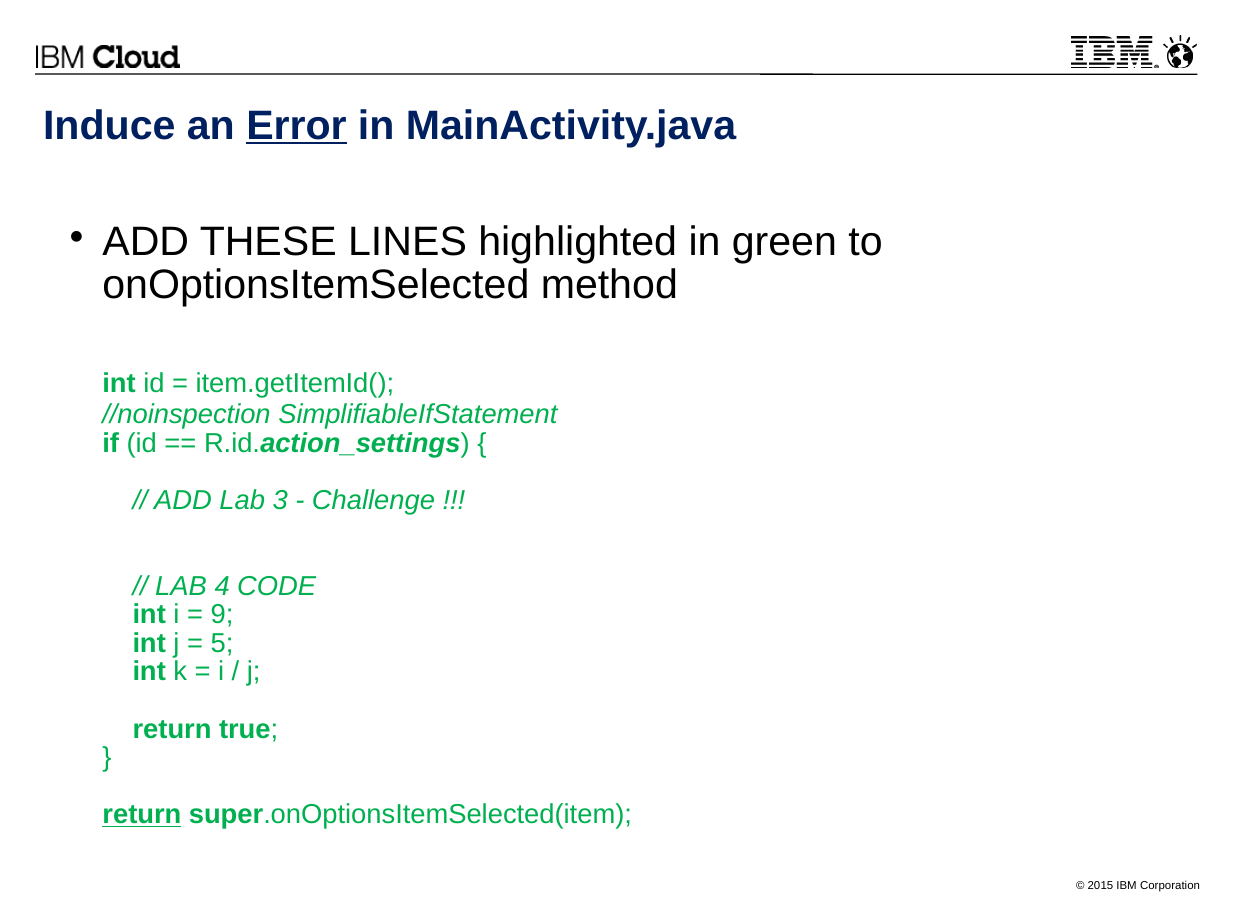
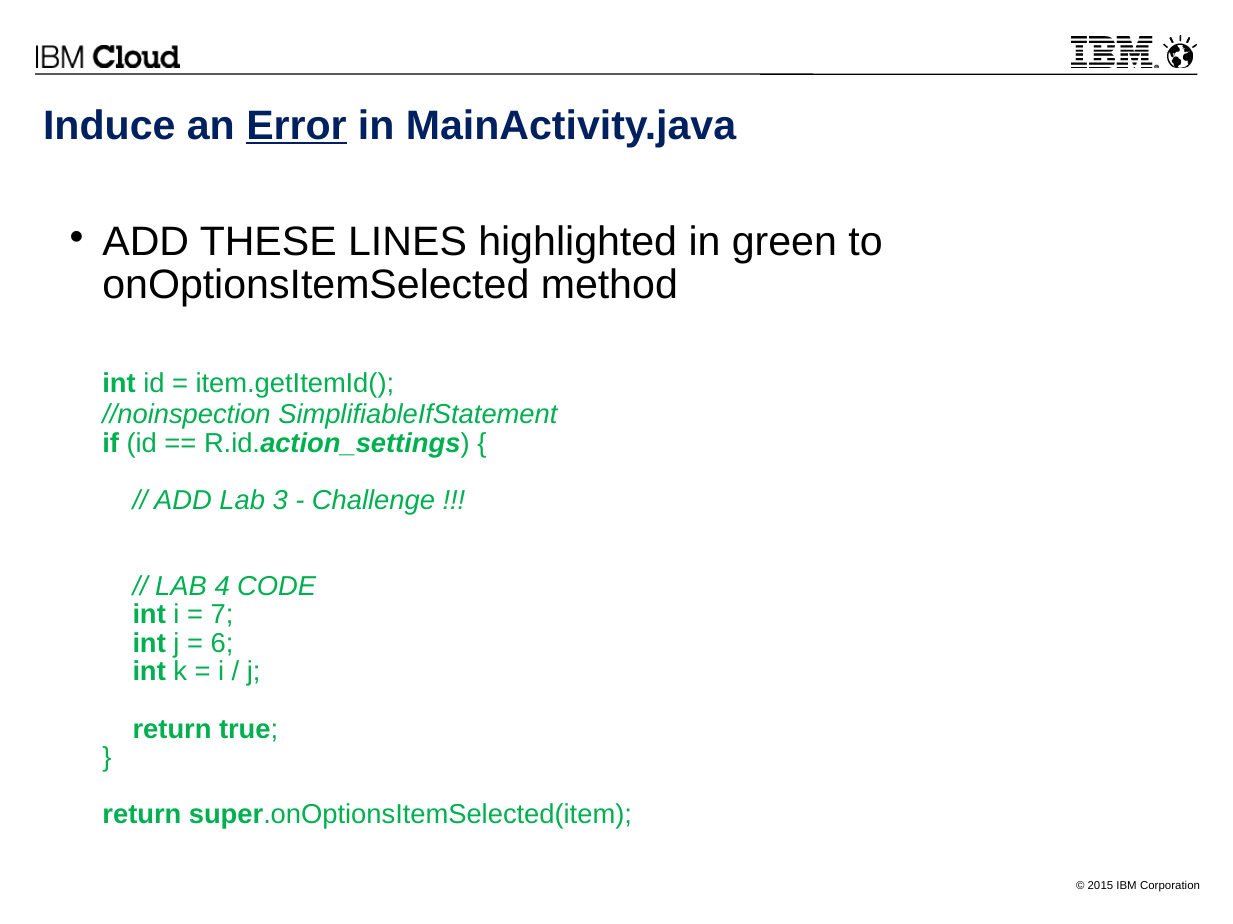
9: 9 -> 7 (222, 615)
5: 5 -> 6 (222, 644)
return underline: present -> none (142, 815)
